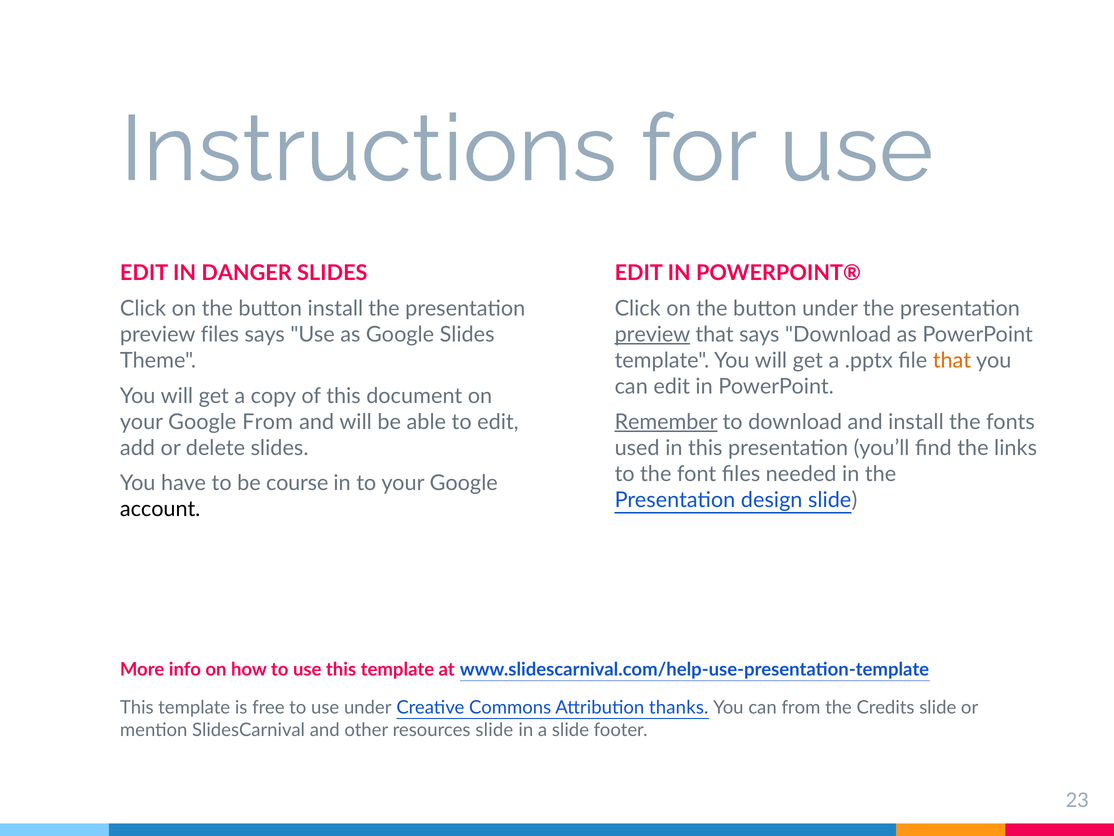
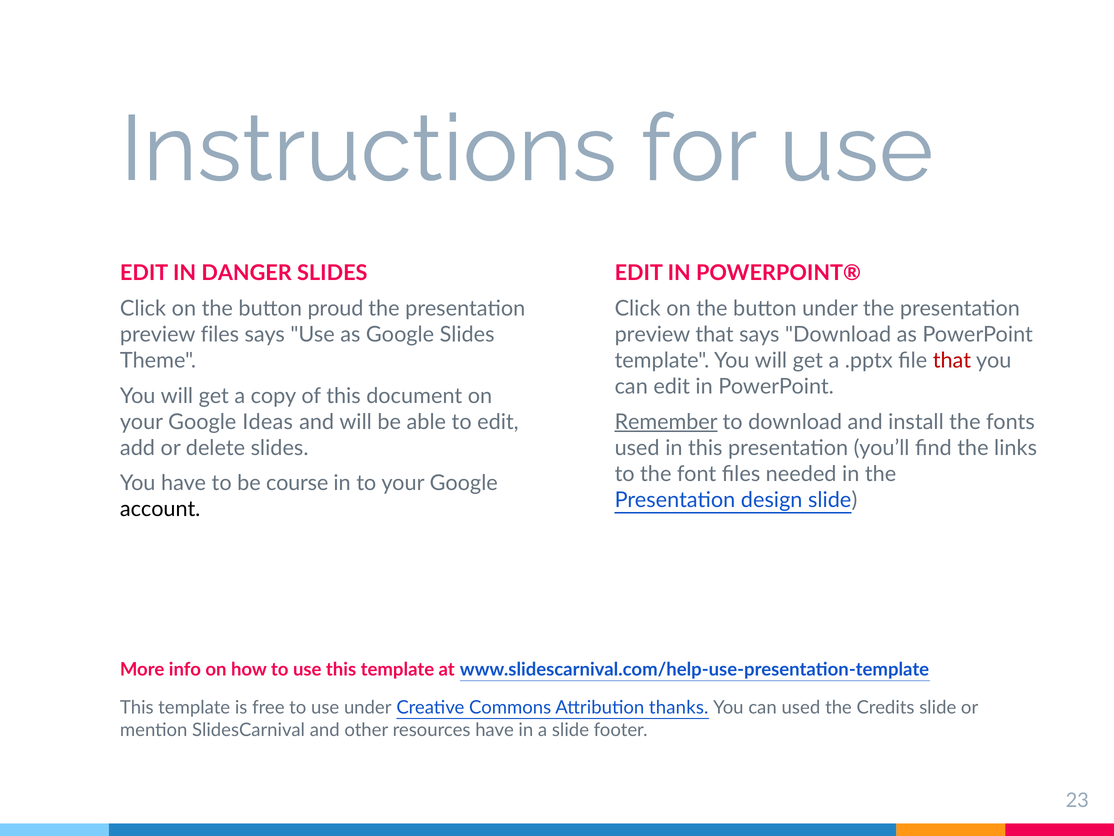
button install: install -> proud (335, 308)
preview underline: present -> none (652, 334)
that colour: orange -> red (952, 360)
Google From: From -> Ideas (268, 422)
can from: from -> used (801, 707)
resources slide: slide -> have (495, 729)
